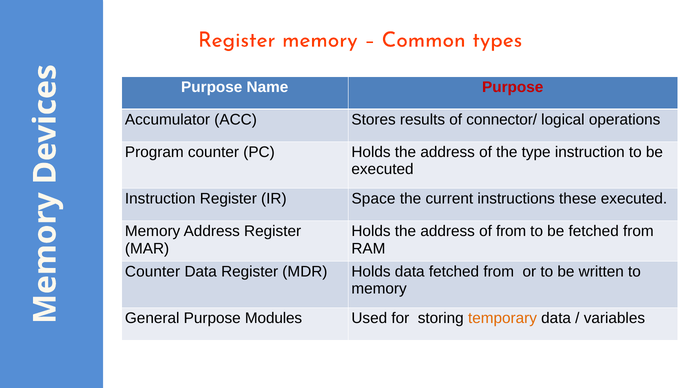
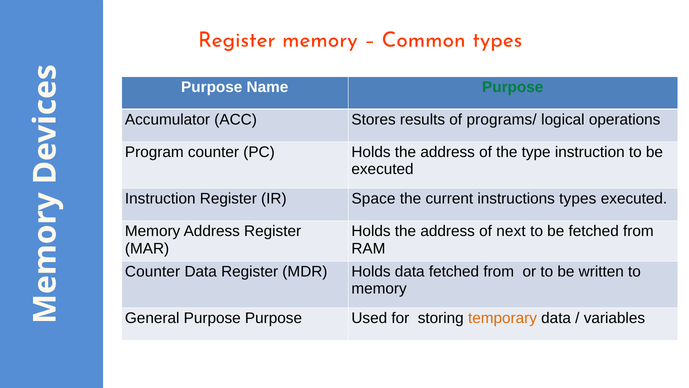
Purpose colour: red -> green (513, 87)
connector/: connector/ -> programs/ (502, 120)
instructions these: these -> types (578, 199)
of from: from -> next (511, 231)
Purpose Modules: Modules -> Purpose (274, 318)
